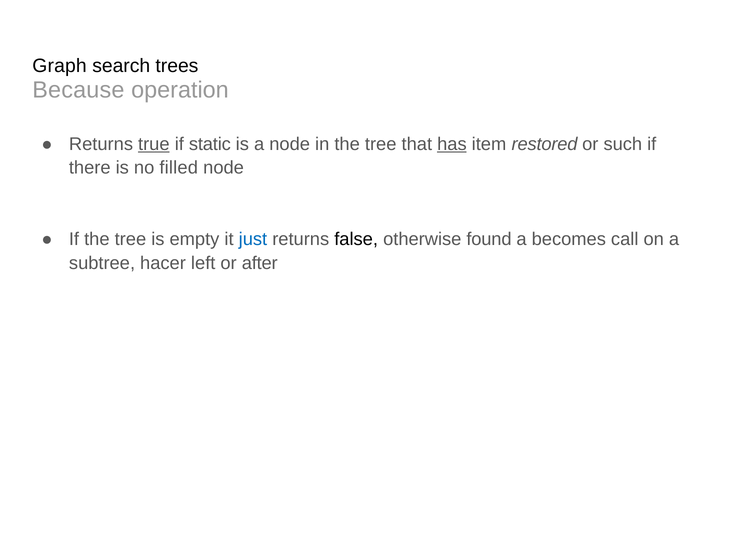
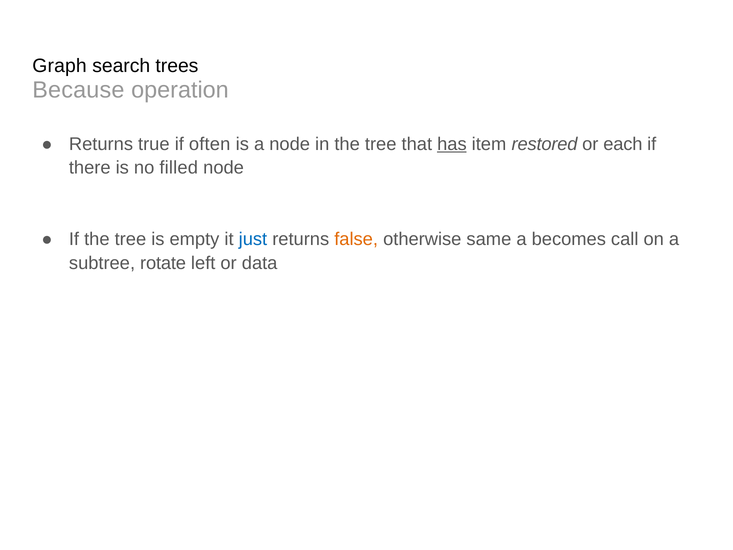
true underline: present -> none (154, 144)
static: static -> often (210, 144)
such: such -> each (623, 144)
false colour: black -> orange (356, 239)
found: found -> same (489, 239)
hacer: hacer -> rotate (163, 263)
after: after -> data (260, 263)
